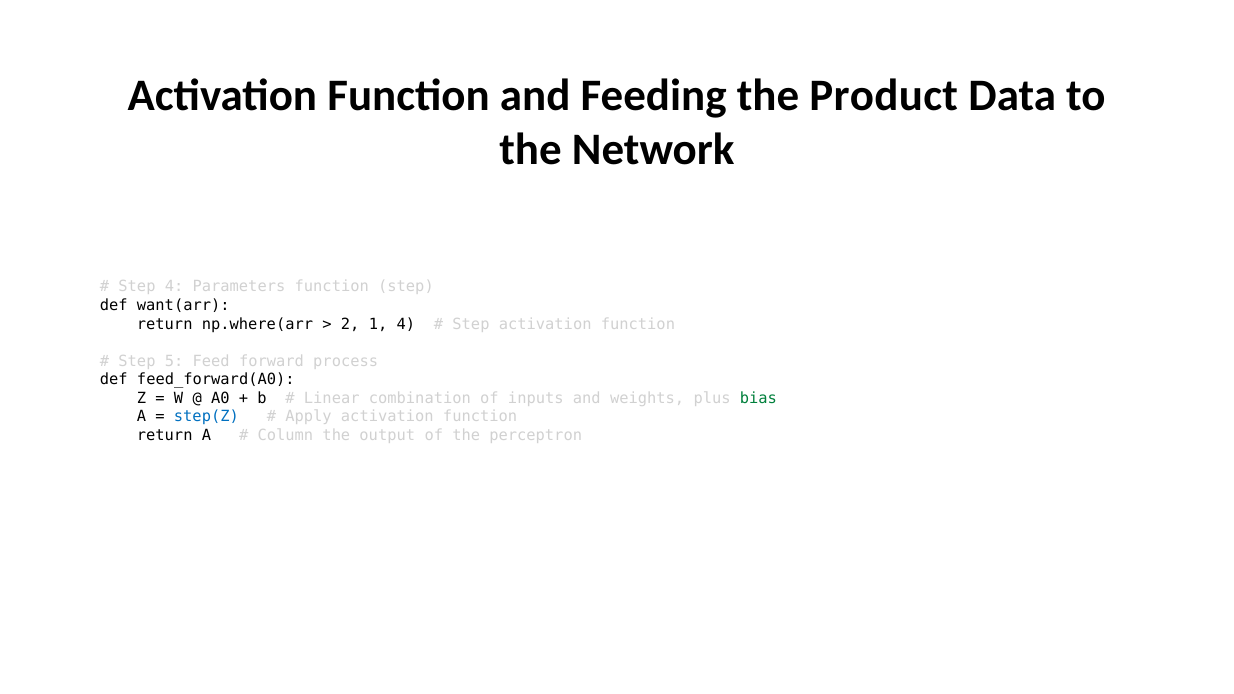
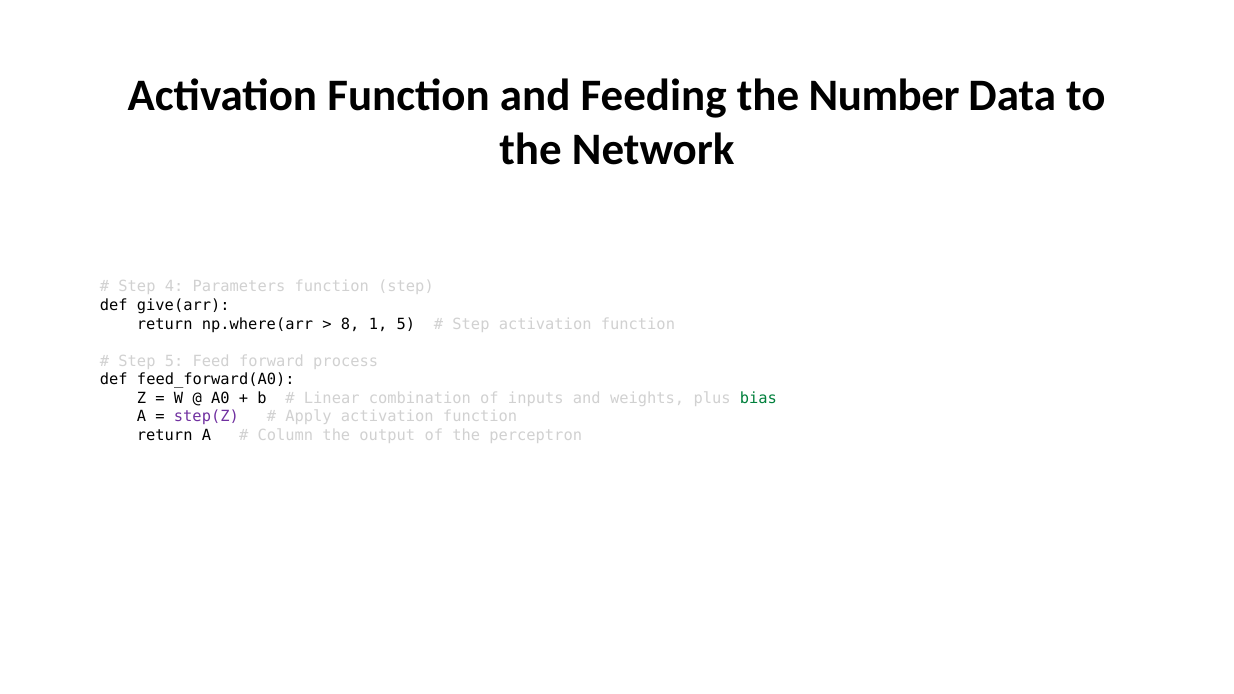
Product: Product -> Number (884, 95)
want(arr: want(arr -> give(arr (183, 305)
2: 2 -> 8 (350, 324)
1 4: 4 -> 5 (406, 324)
step(Z colour: blue -> purple (206, 417)
